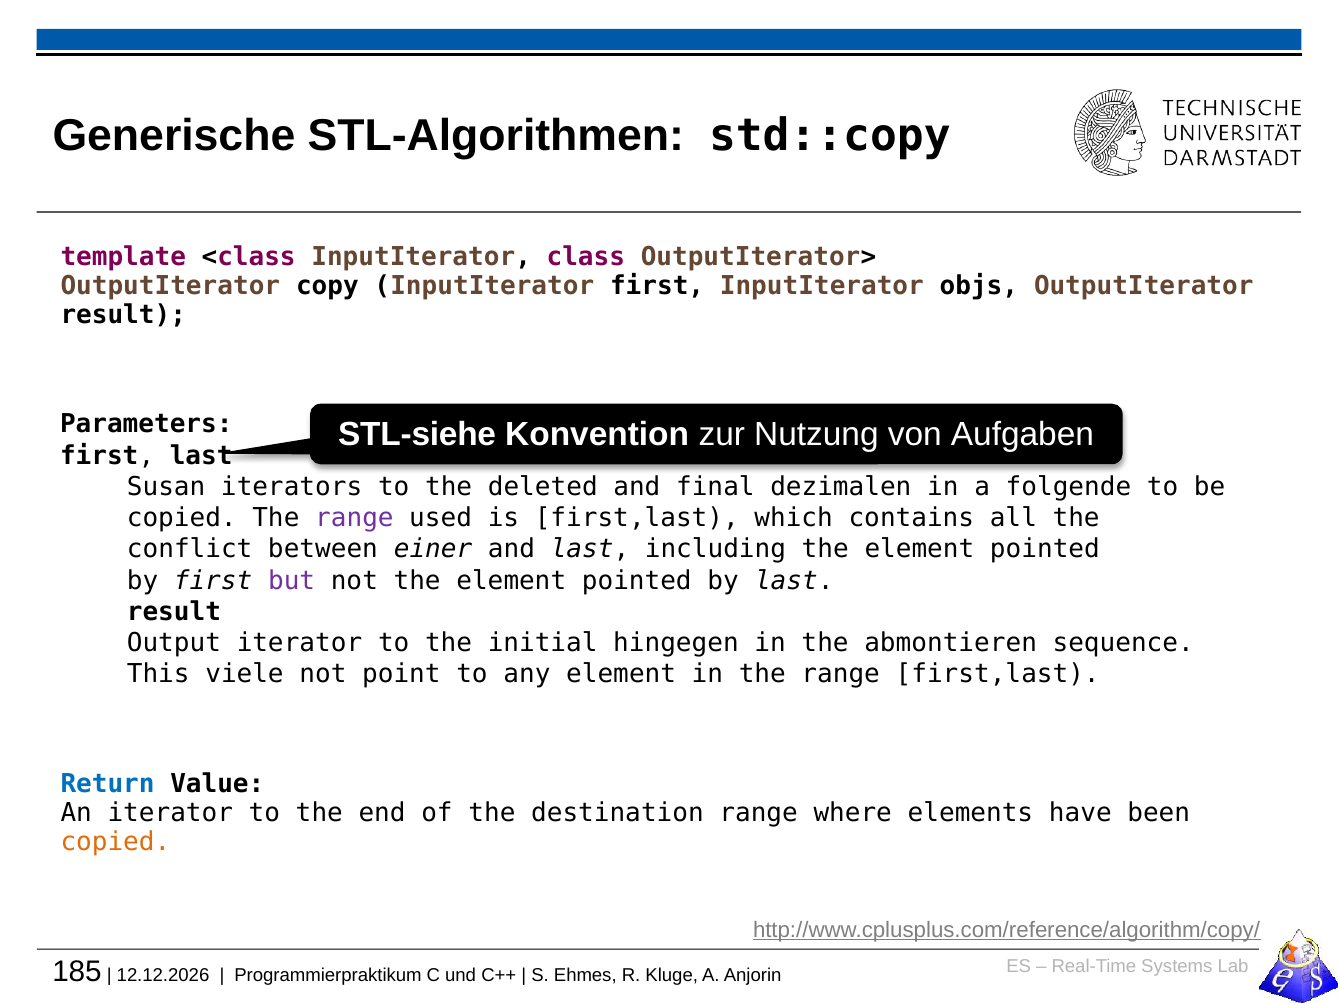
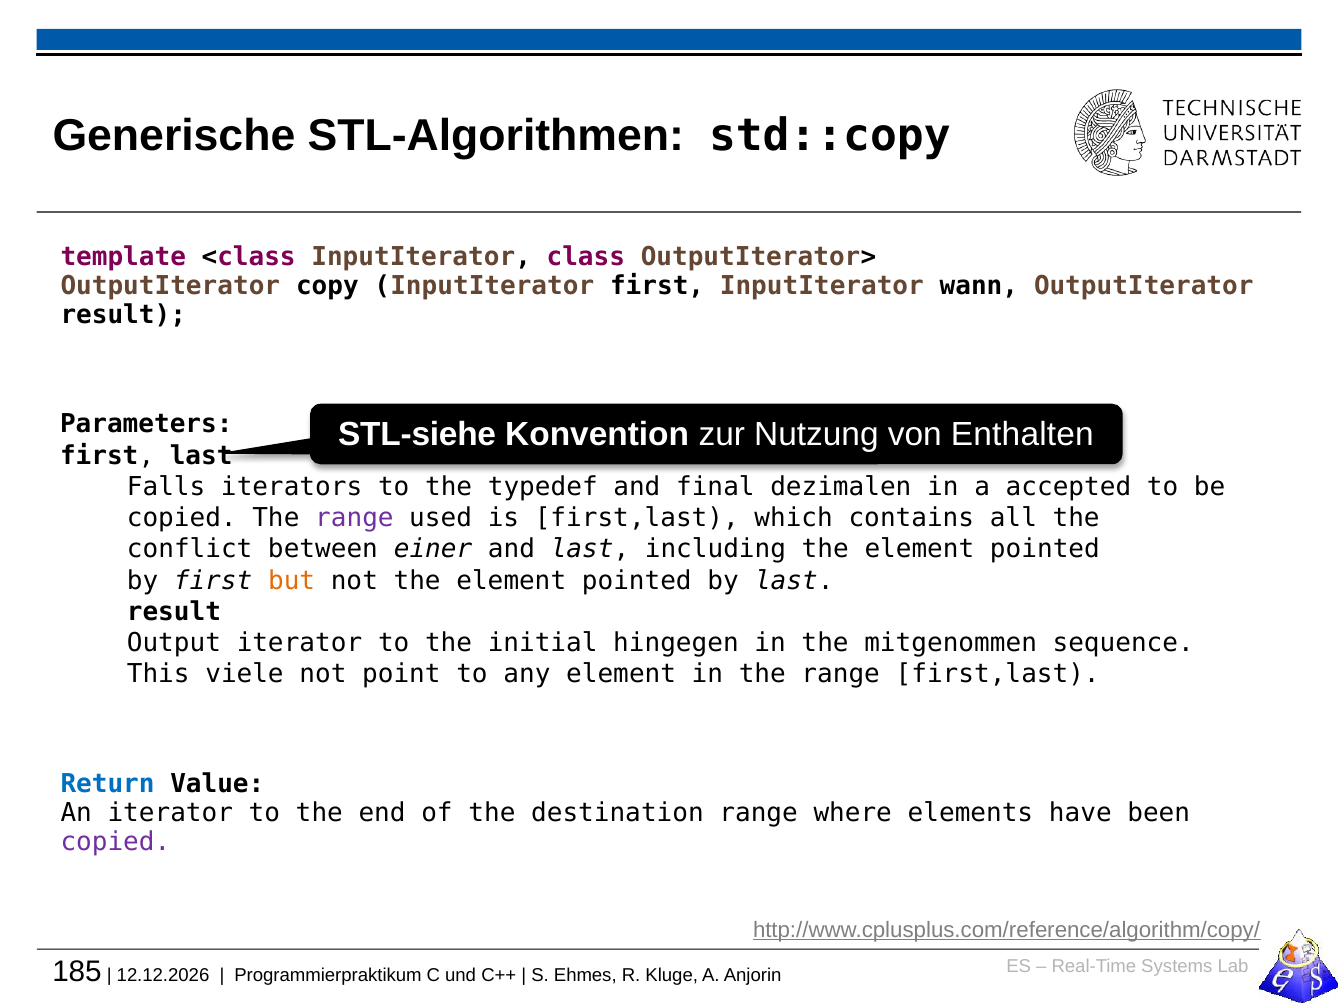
objs: objs -> wann (979, 286)
Aufgaben: Aufgaben -> Enthalten (1022, 434)
Susan: Susan -> Falls (166, 487)
deleted: deleted -> typedef (543, 487)
folgende: folgende -> accepted (1068, 487)
but colour: purple -> orange (292, 581)
abmontieren: abmontieren -> mitgenommen (951, 643)
copied colour: orange -> purple (115, 842)
